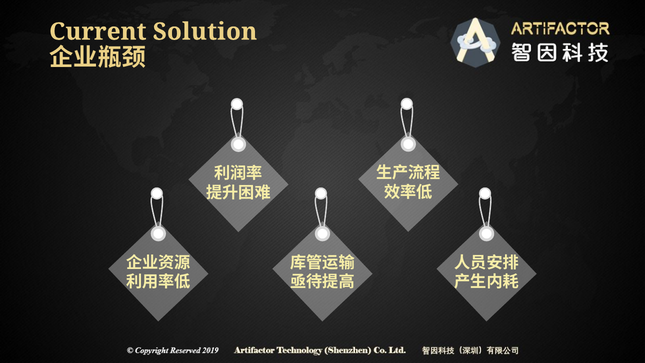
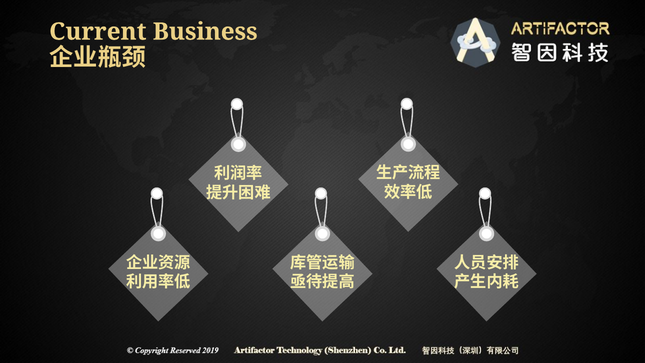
Solution: Solution -> Business (205, 32)
